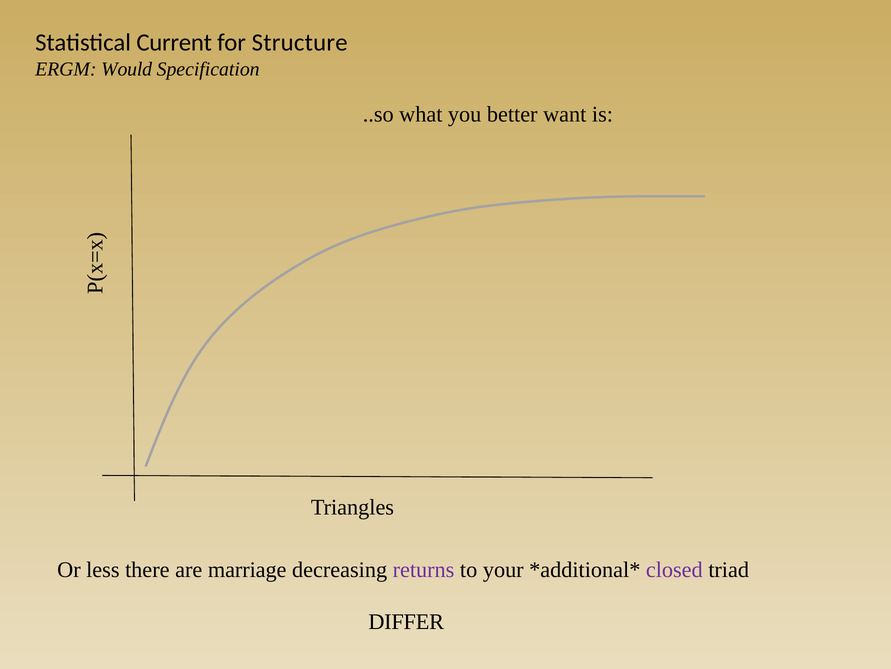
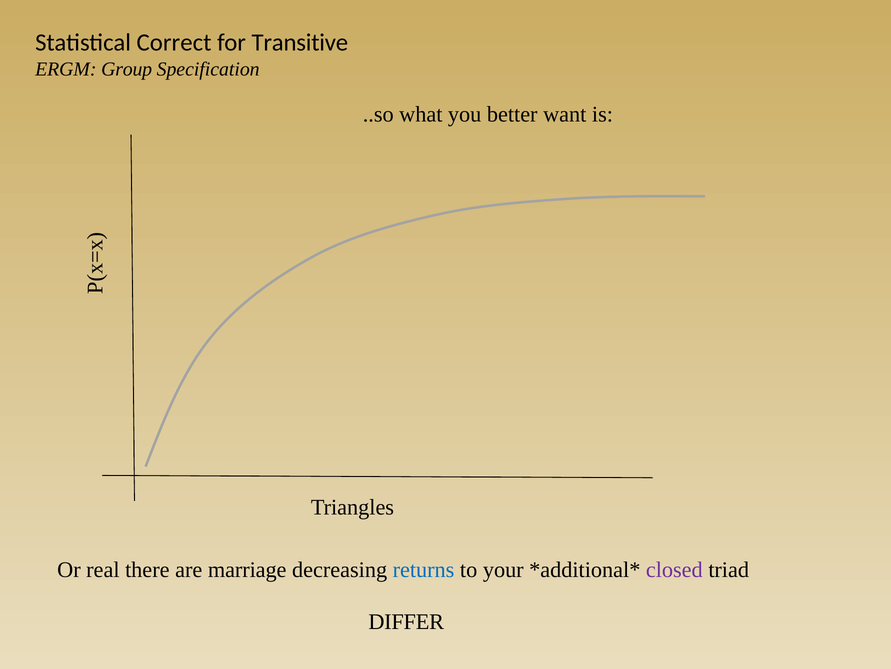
Current: Current -> Correct (174, 43)
Structure: Structure -> Transitive (300, 43)
Would: Would -> Group (127, 69)
less: less -> real (103, 569)
returns colour: purple -> blue (424, 569)
